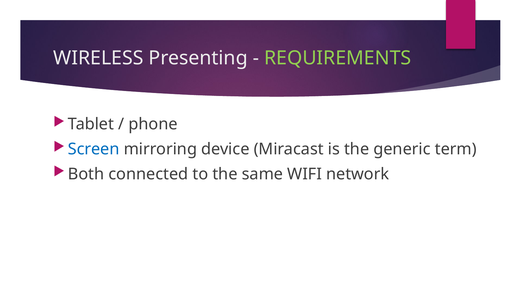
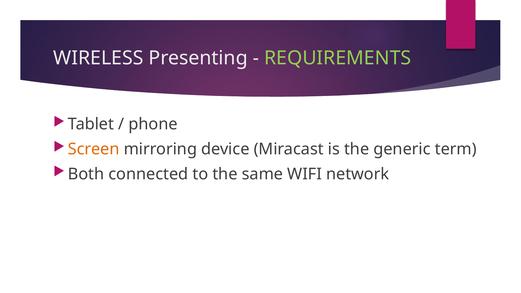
Screen colour: blue -> orange (94, 149)
